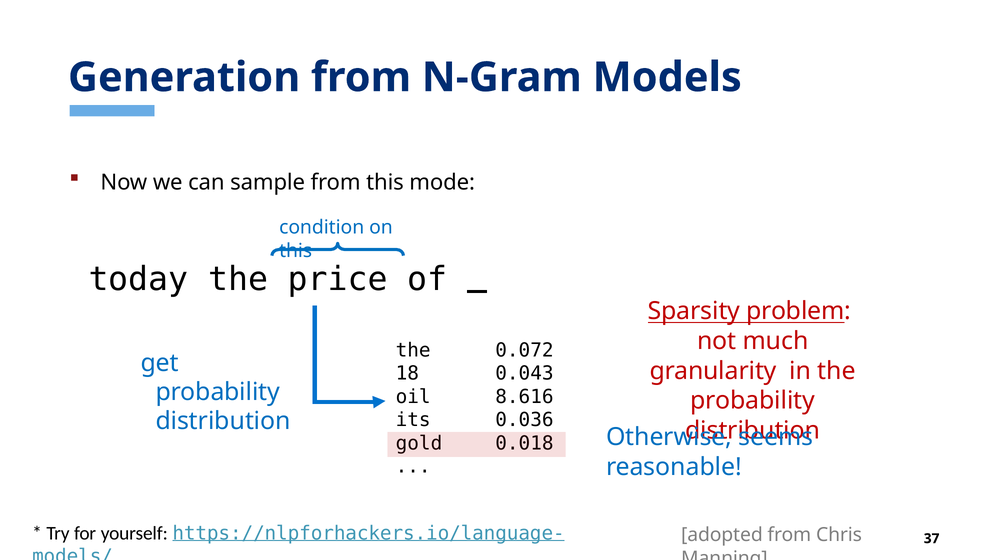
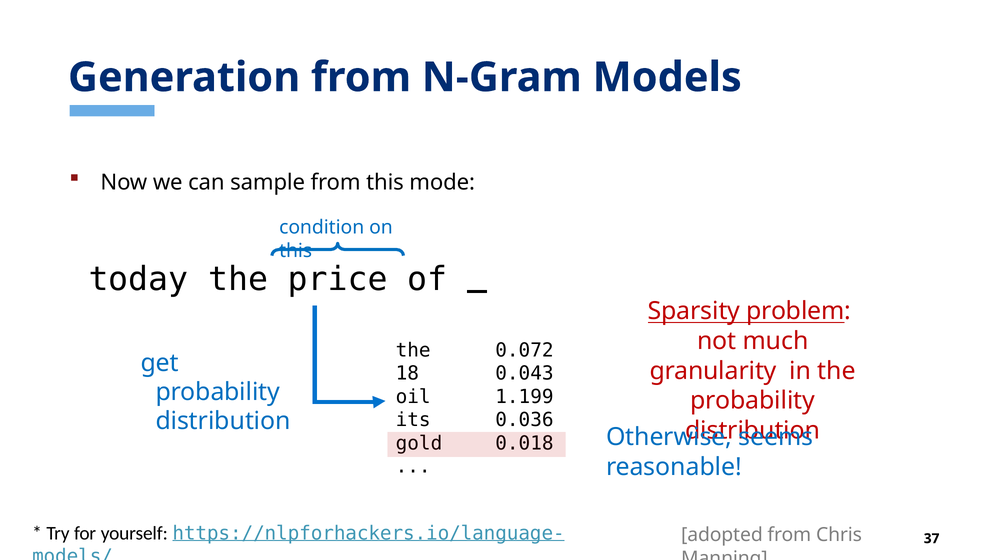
8.616: 8.616 -> 1.199 (524, 397)
